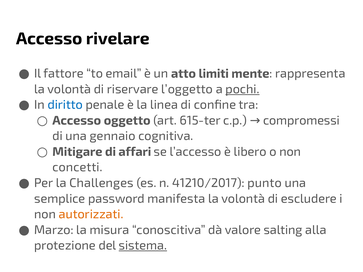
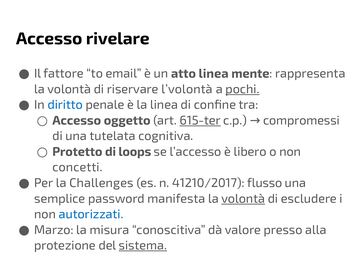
atto limiti: limiti -> linea (214, 74)
l’oggetto: l’oggetto -> l’volontà (187, 89)
615-ter underline: none -> present (200, 121)
gennaio: gennaio -> tutelata (113, 136)
Mitigare: Mitigare -> Protetto (77, 152)
affari: affari -> loops (135, 152)
punto: punto -> flusso (265, 183)
volontà underline: none -> present (243, 199)
autorizzati colour: orange -> blue (91, 214)
salting: salting -> presso (283, 230)
